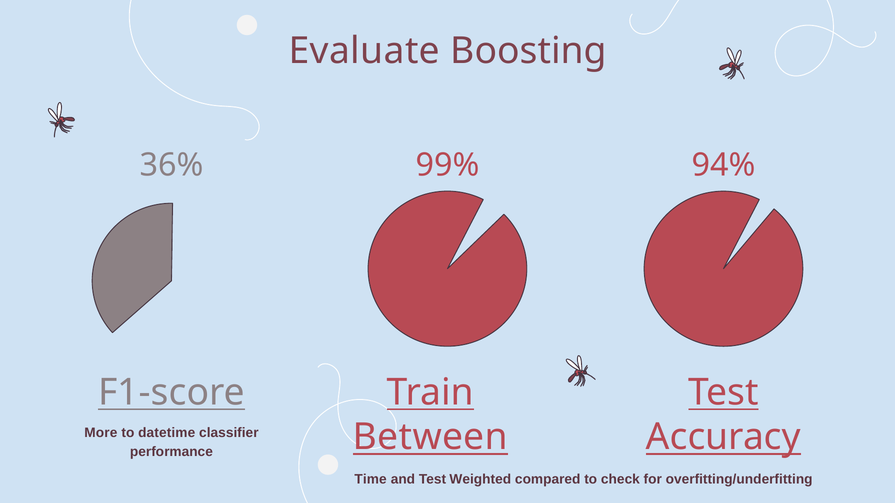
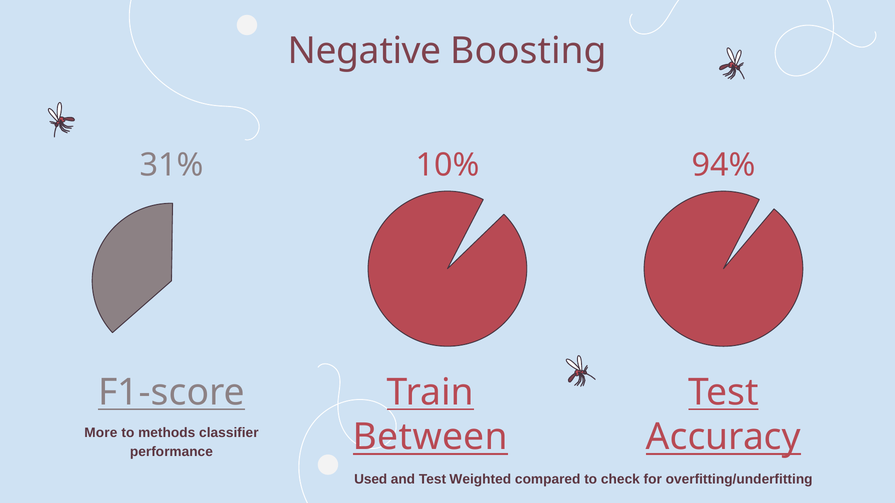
Evaluate: Evaluate -> Negative (365, 51)
36%: 36% -> 31% (171, 165)
99%: 99% -> 10% (447, 165)
datetime: datetime -> methods (167, 433)
Time: Time -> Used (371, 480)
